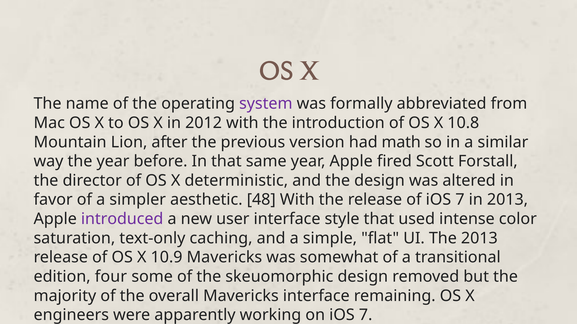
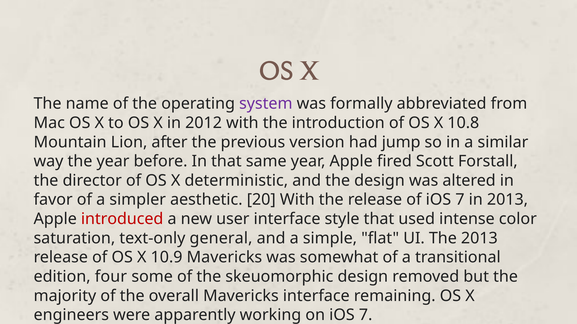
math: math -> jump (401, 142)
48: 48 -> 20 (261, 200)
introduced colour: purple -> red (122, 219)
caching: caching -> general (221, 239)
